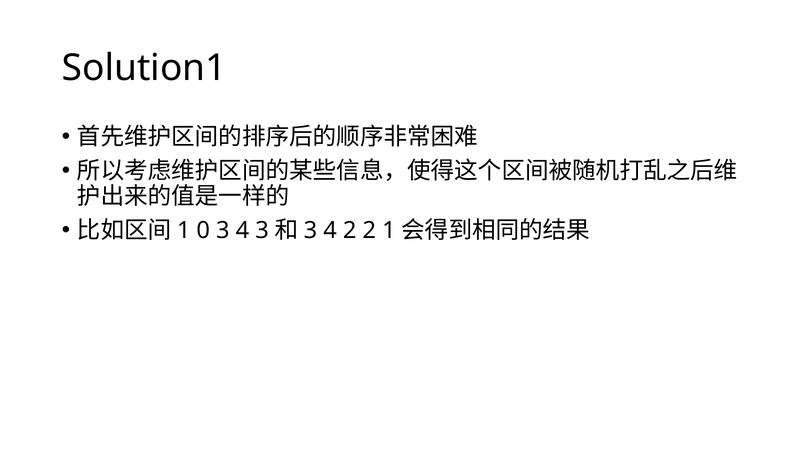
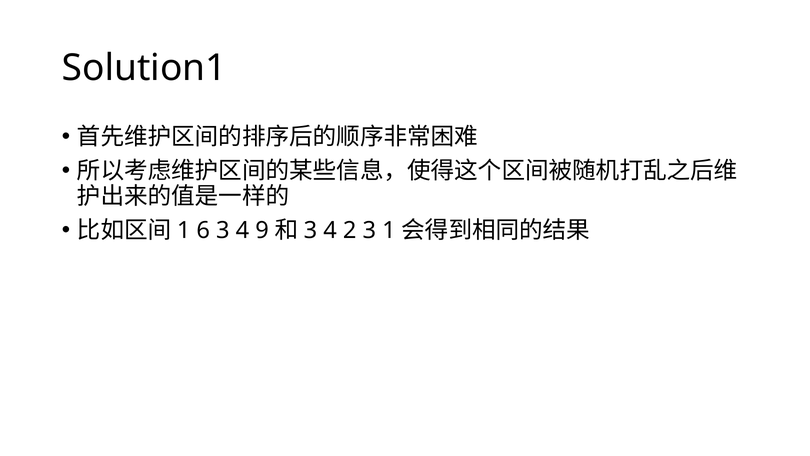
0: 0 -> 6 (203, 230)
4 3: 3 -> 9 (262, 230)
2 2: 2 -> 3 (369, 230)
